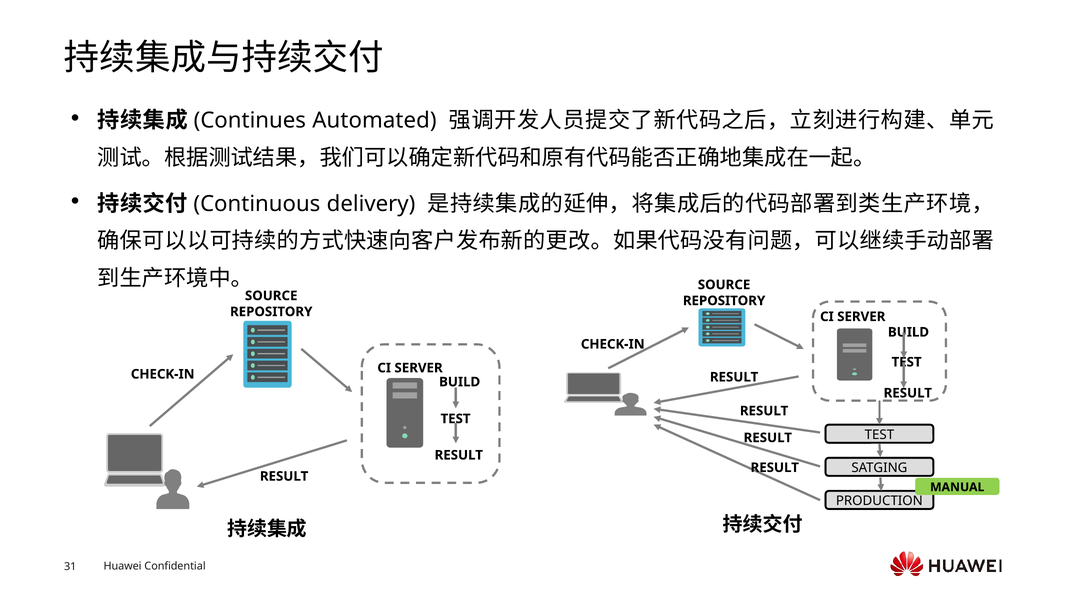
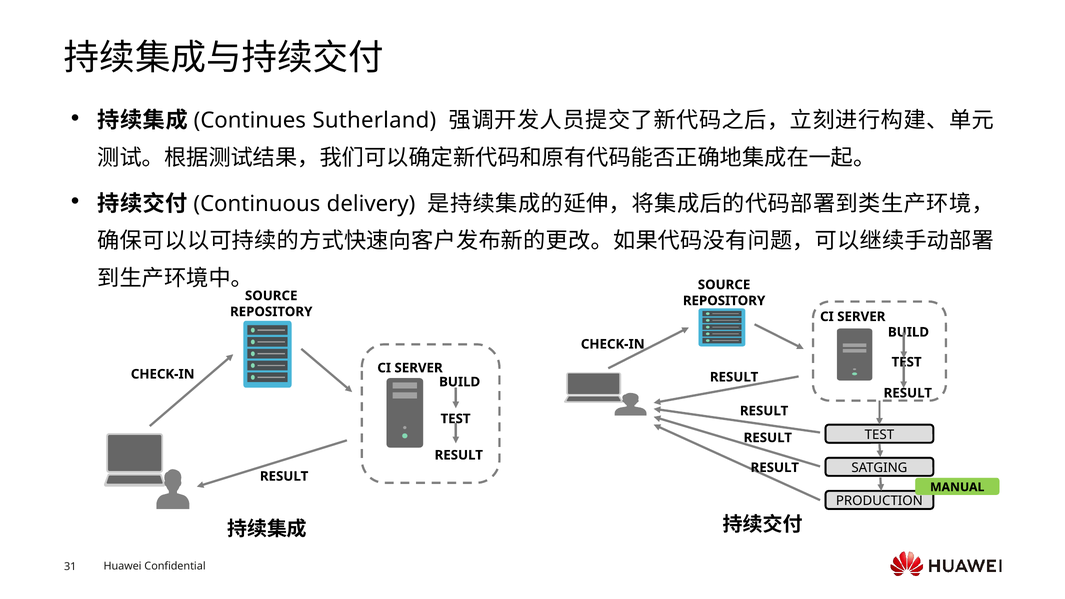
Automated: Automated -> Sutherland (374, 121)
